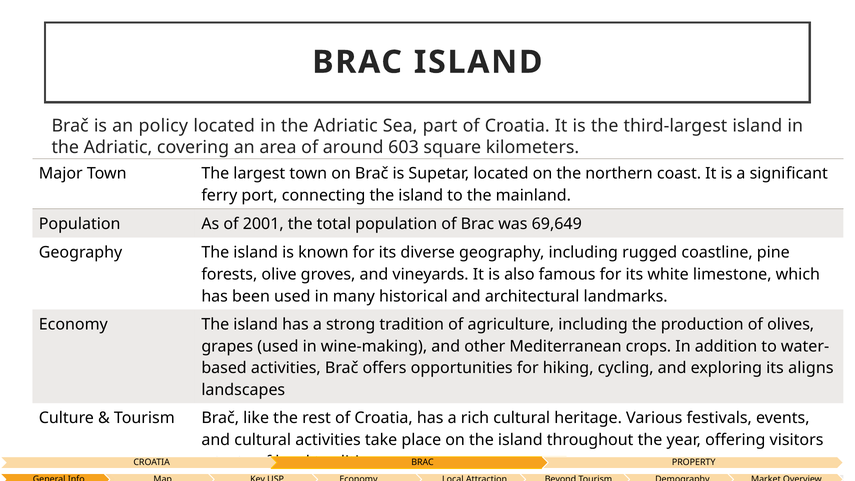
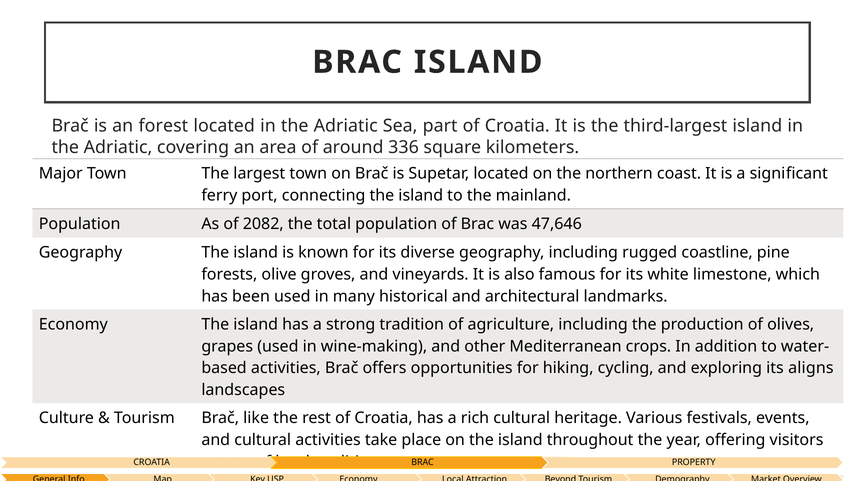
policy: policy -> forest (163, 126)
603: 603 -> 336 (404, 147)
2001: 2001 -> 2082 (263, 224)
69,649: 69,649 -> 47,646 (557, 224)
